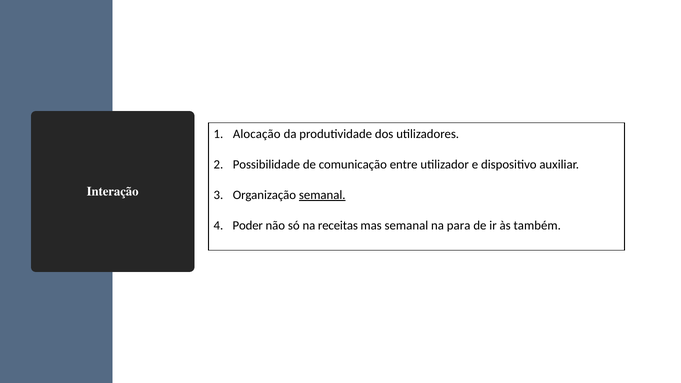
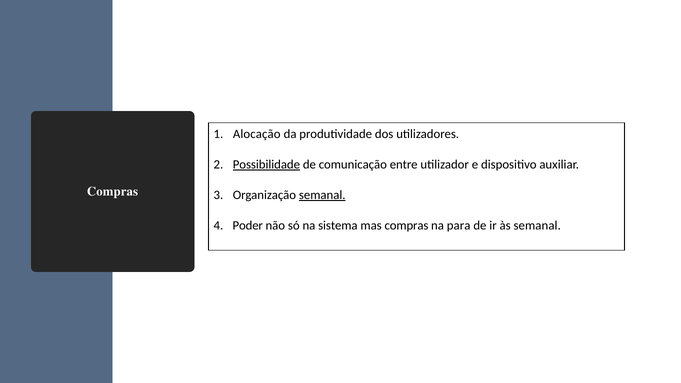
Possibilidade underline: none -> present (266, 164)
Interação: Interação -> Compras (113, 191)
receitas: receitas -> sistema (338, 226)
mas semanal: semanal -> compras (406, 226)
às também: também -> semanal (537, 226)
